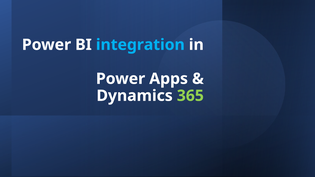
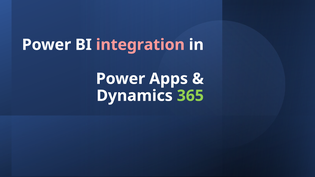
integration colour: light blue -> pink (140, 45)
